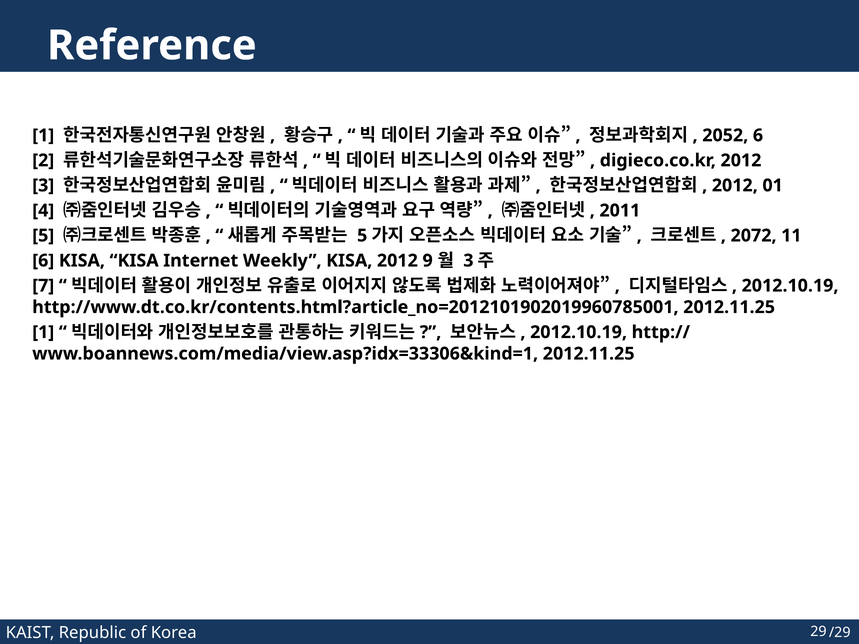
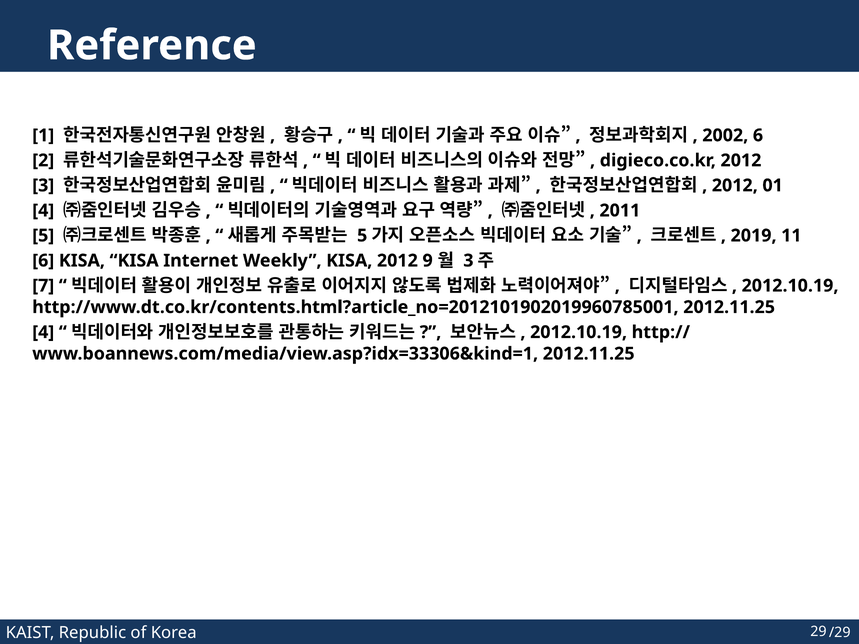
2052: 2052 -> 2002 (725, 135)
2072: 2072 -> 2019 (754, 236)
1: 1 -> 4 (43, 332)
